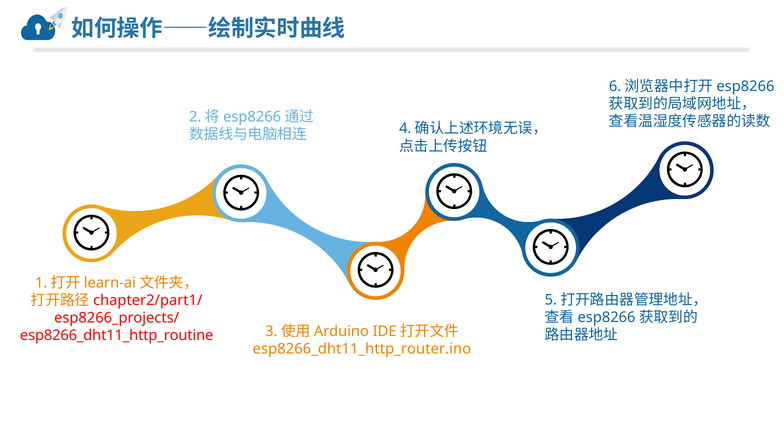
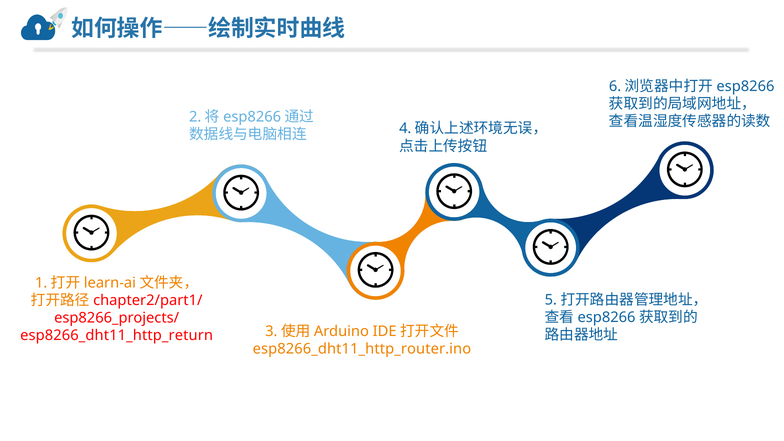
esp8266_dht11_http_routine: esp8266_dht11_http_routine -> esp8266_dht11_http_return (117, 336)
